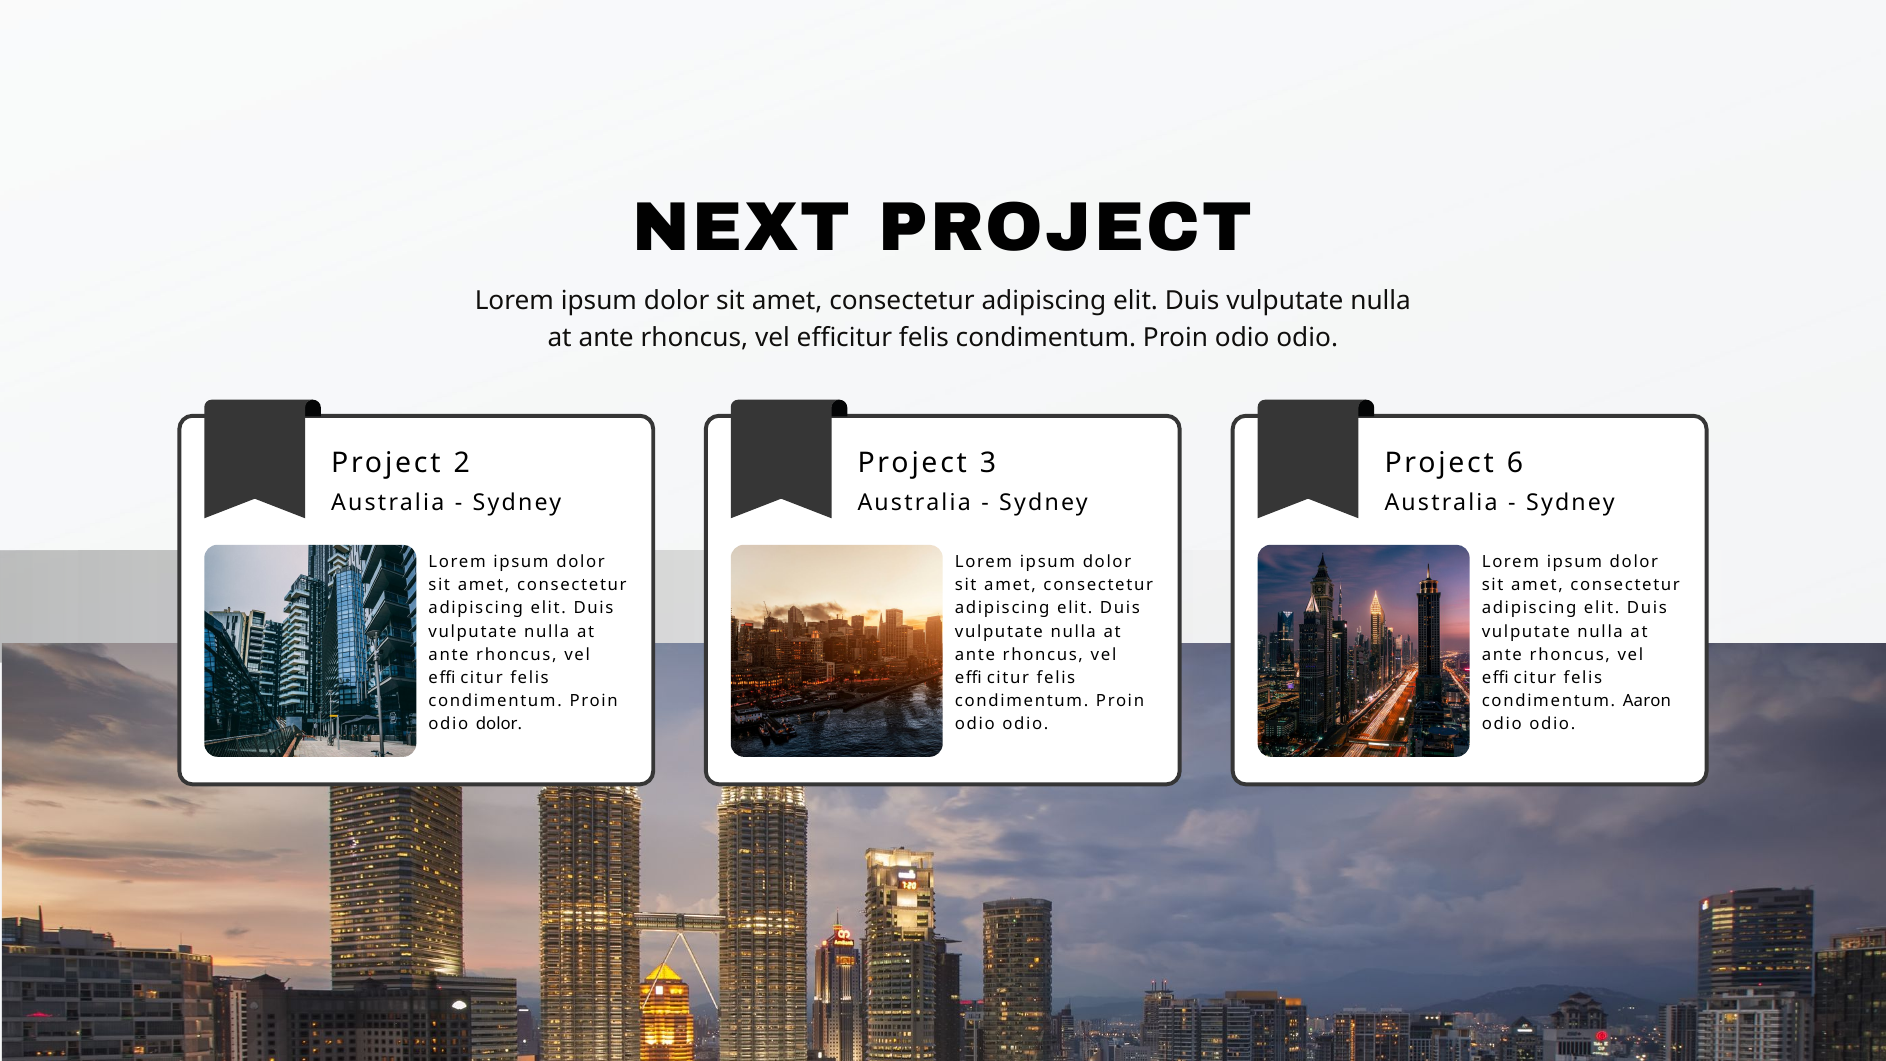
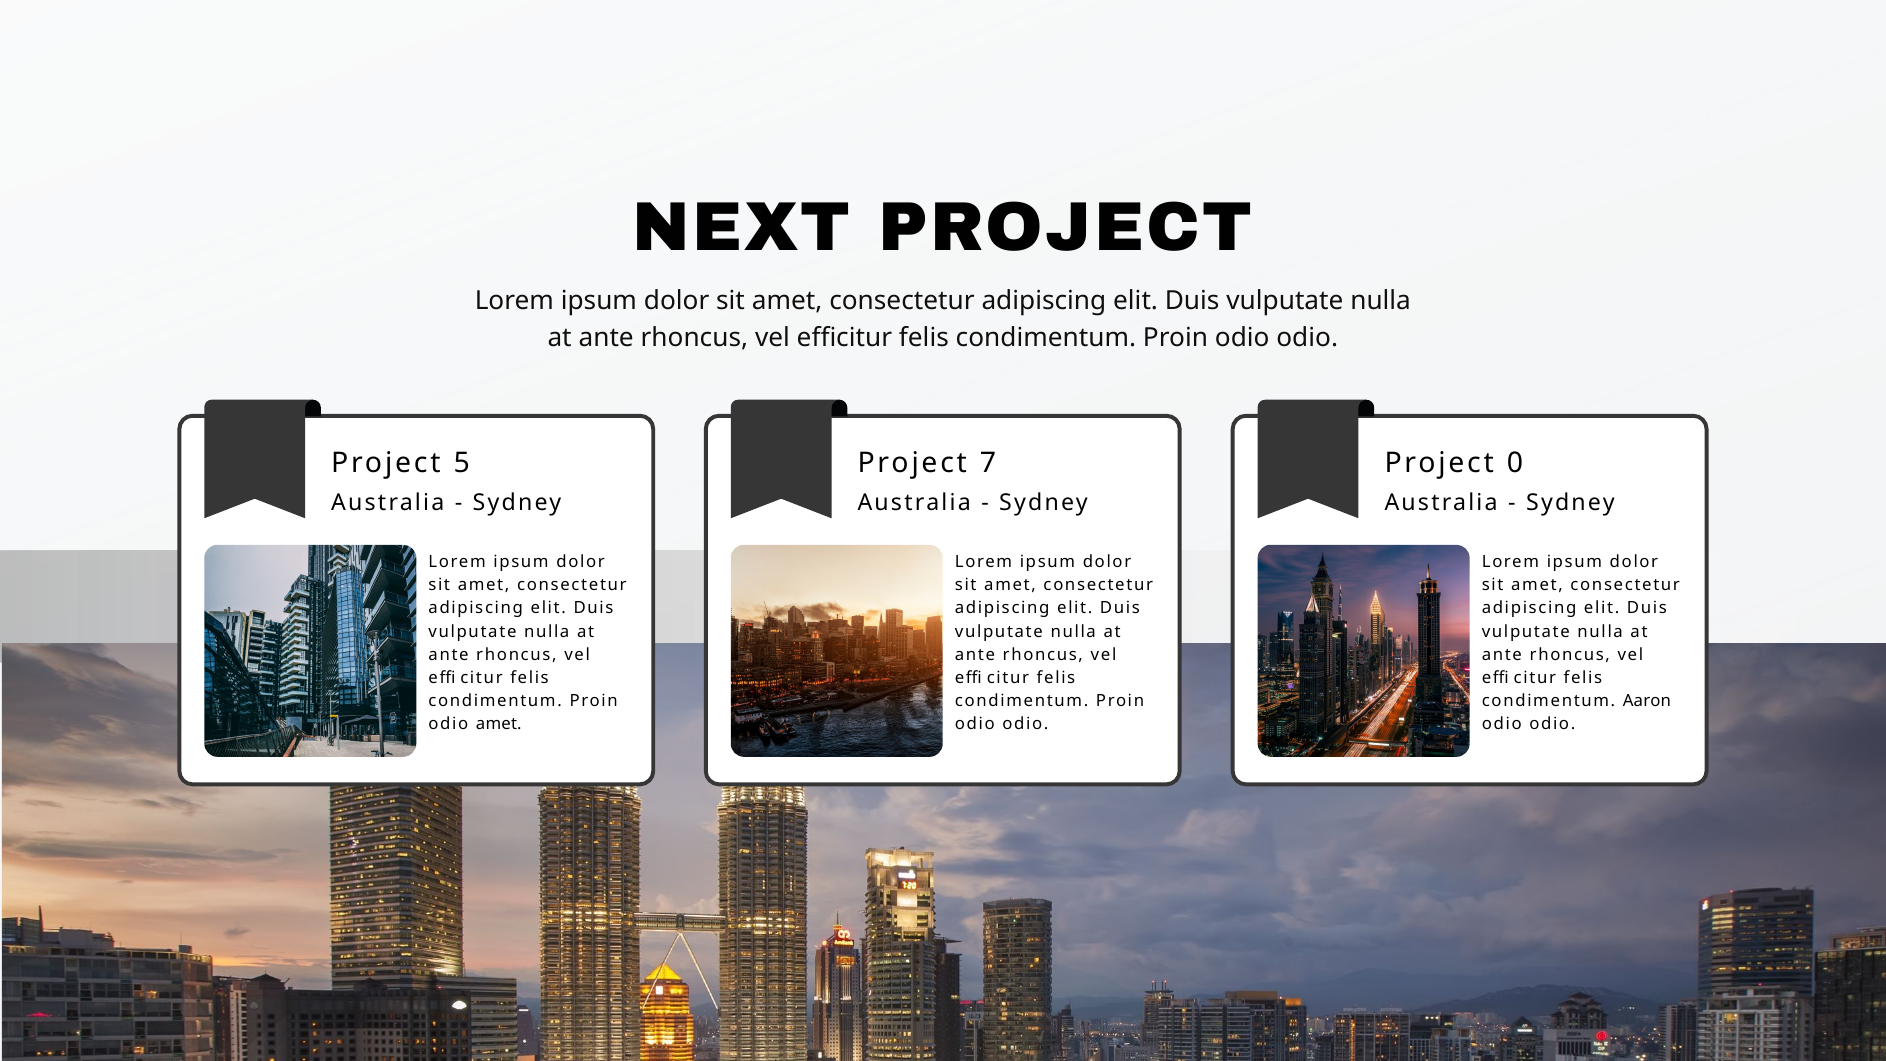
2: 2 -> 5 (462, 463)
3: 3 -> 7 (988, 463)
6: 6 -> 0 (1515, 463)
odio dolor: dolor -> amet (499, 724)
